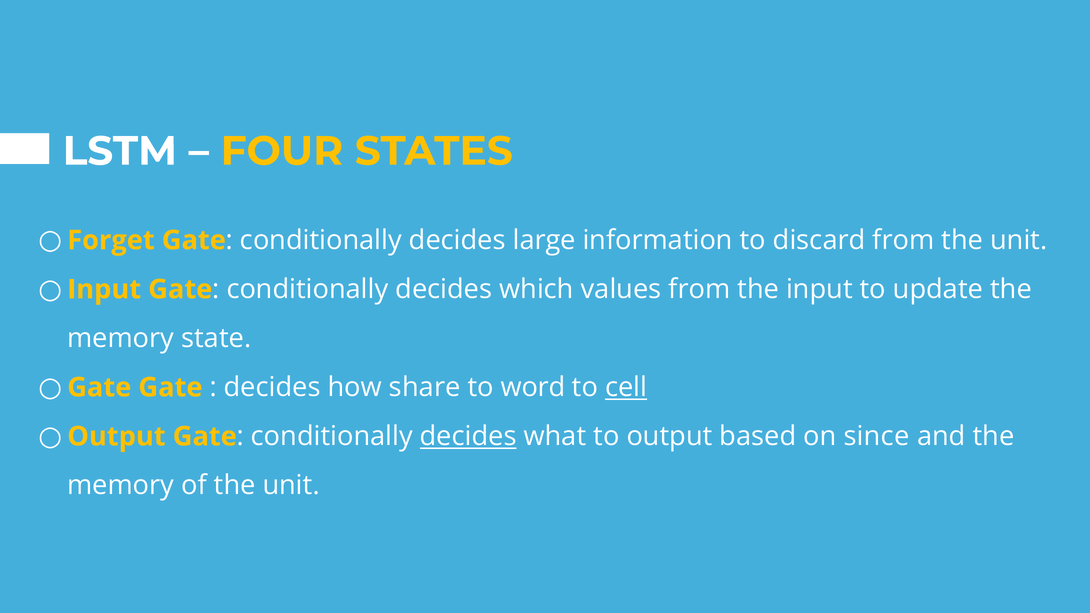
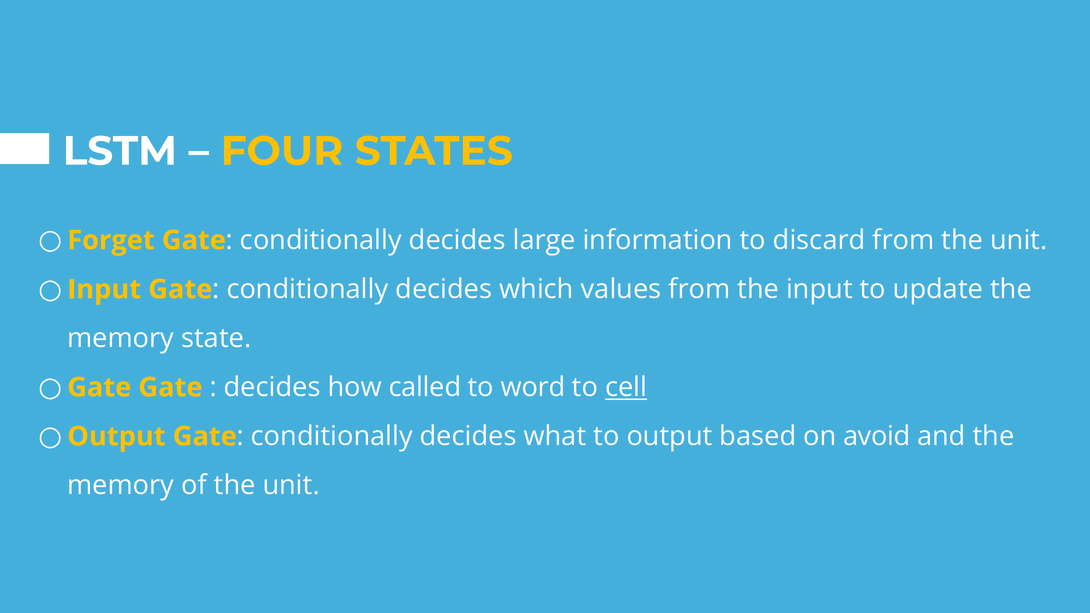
share: share -> called (425, 387)
decides underline: present -> none (468, 437)
since: since -> avoid (877, 437)
